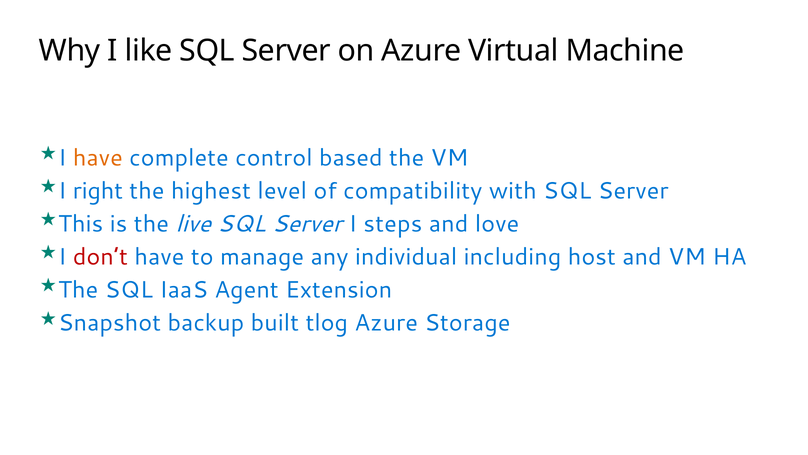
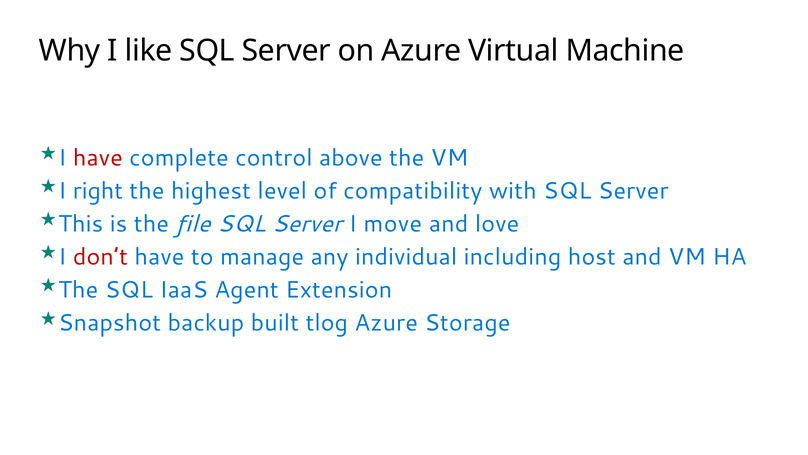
have colour: orange -> red (98, 158)
based: based -> above (351, 158)
live: live -> file (193, 224)
steps: steps -> move (393, 224)
